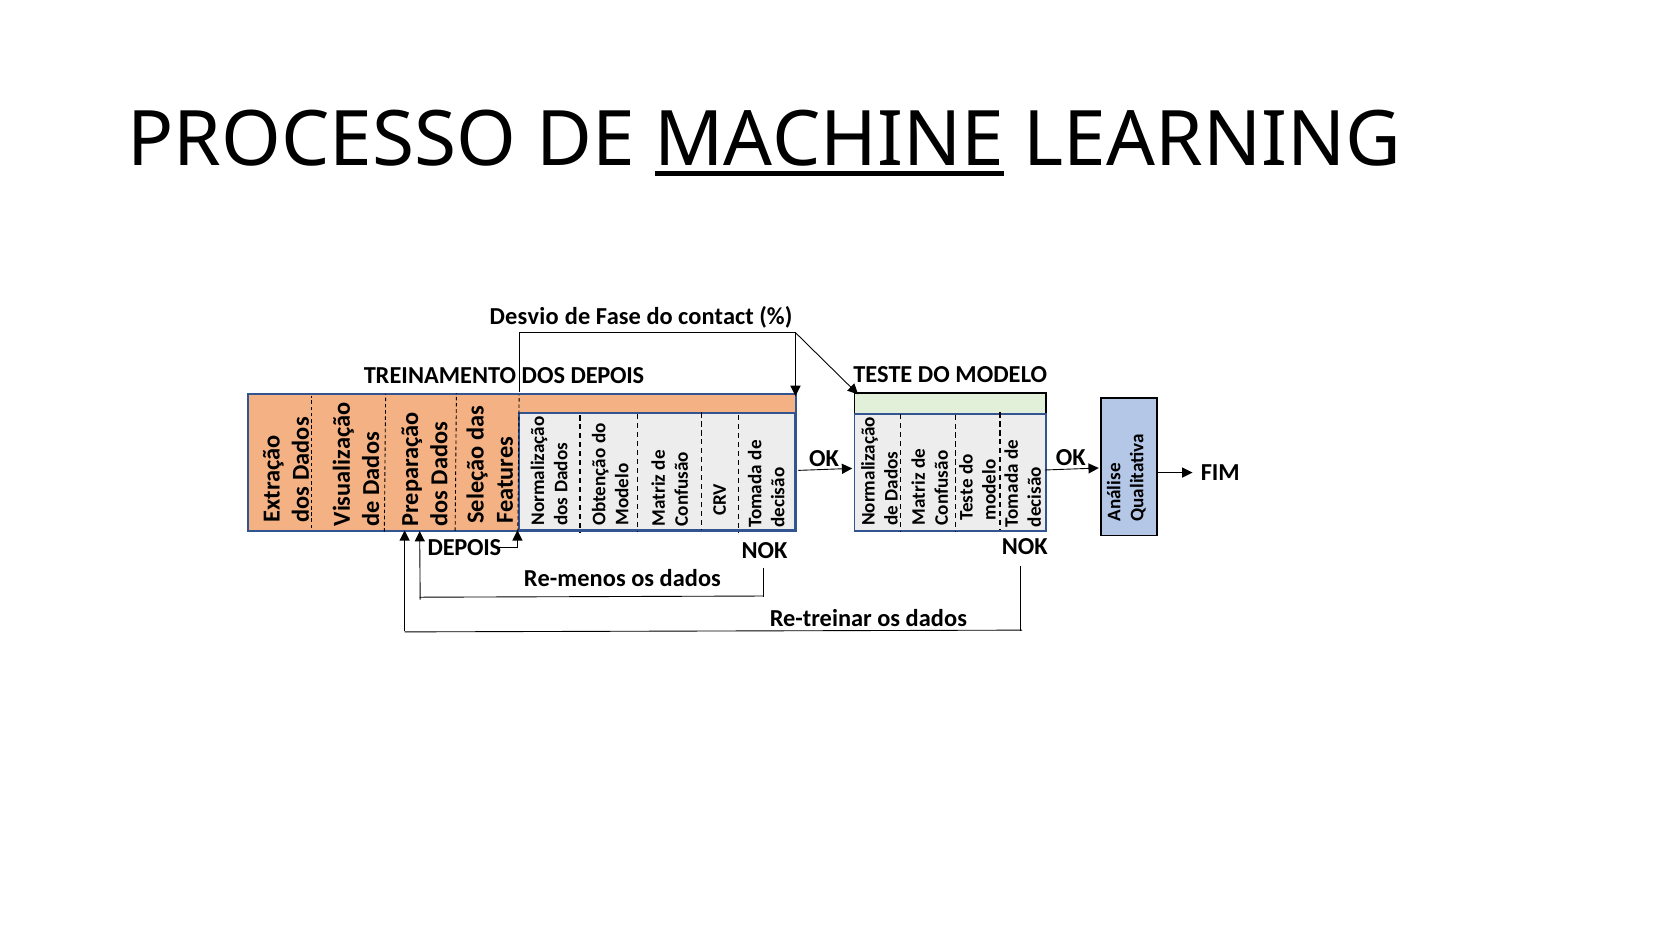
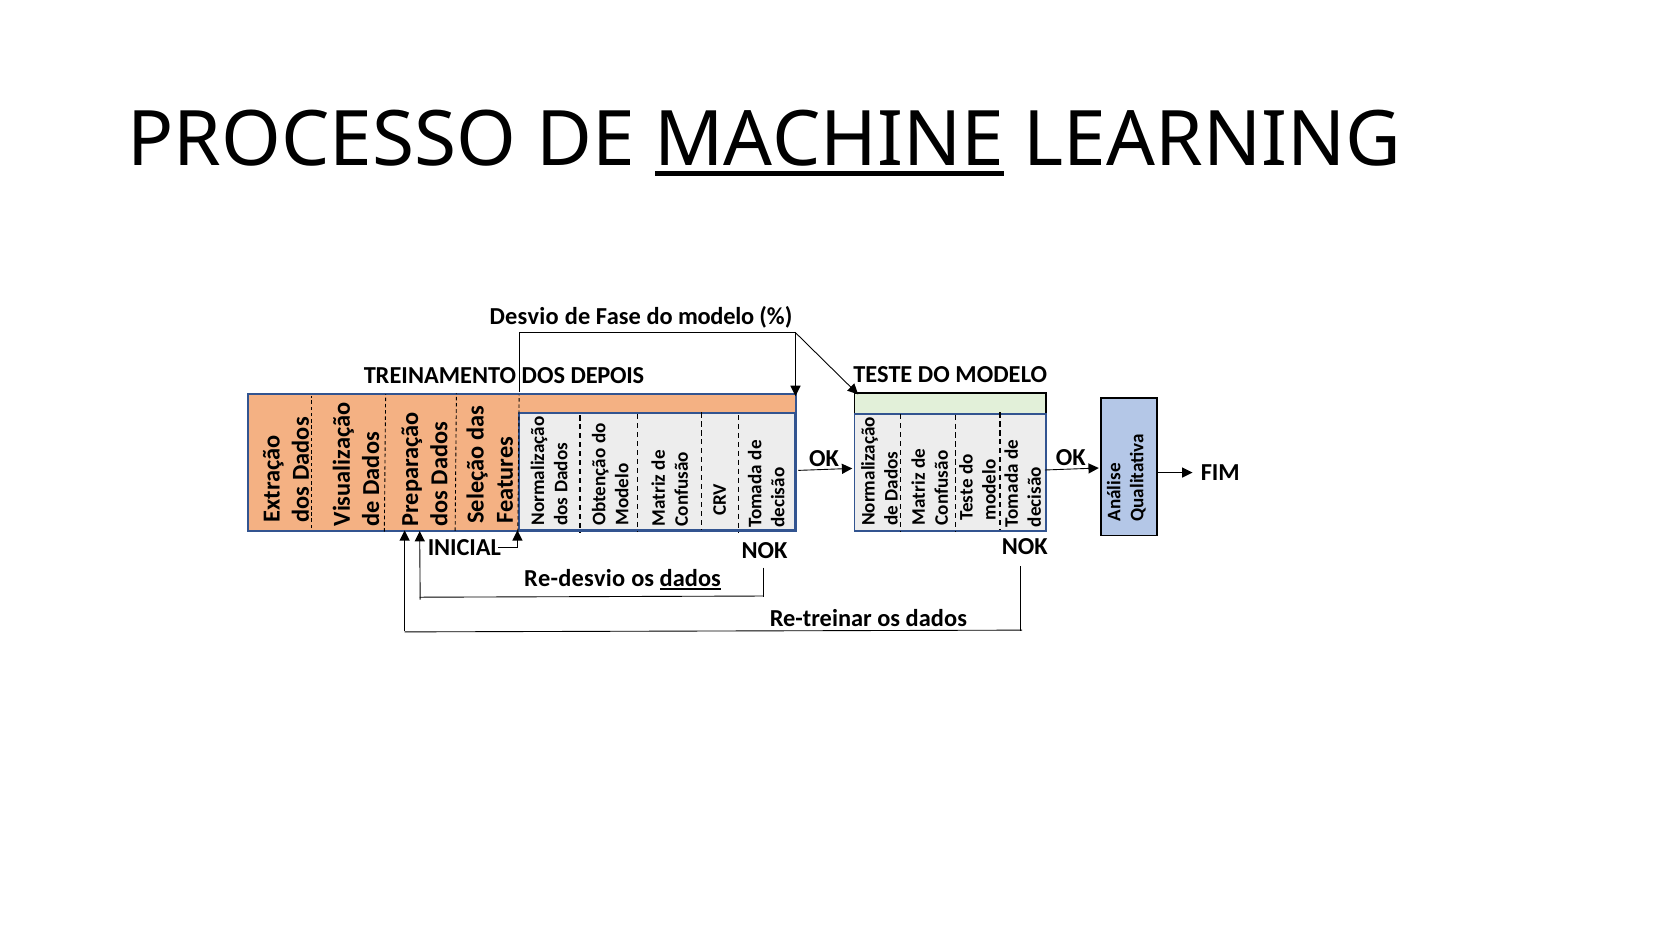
contact: contact -> modelo (716, 317)
DEPOIS: DEPOIS -> INICIAL (464, 548)
Re-menos: Re-menos -> Re-desvio (575, 579)
dados underline: none -> present (690, 579)
